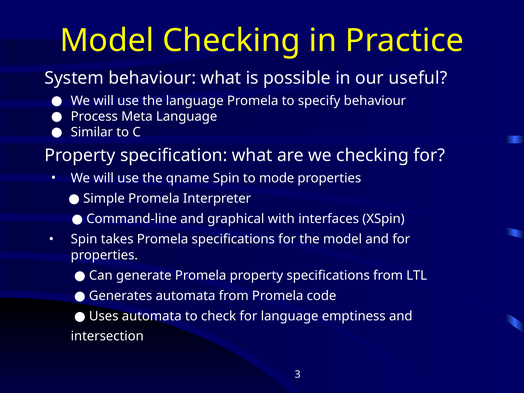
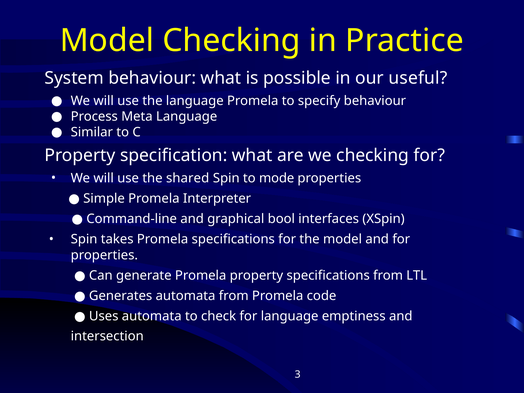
qname: qname -> shared (188, 178)
with: with -> bool (281, 219)
